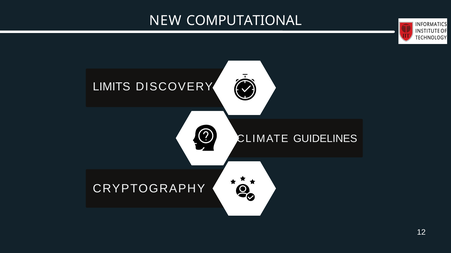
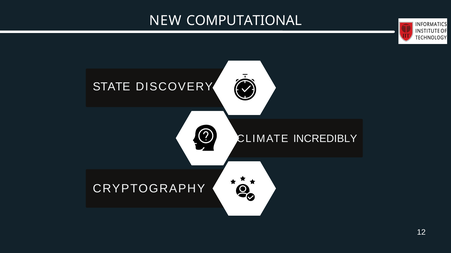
LIMITS: LIMITS -> STATE (112, 87)
GUIDELINES: GUIDELINES -> INCREDIBLY (325, 139)
